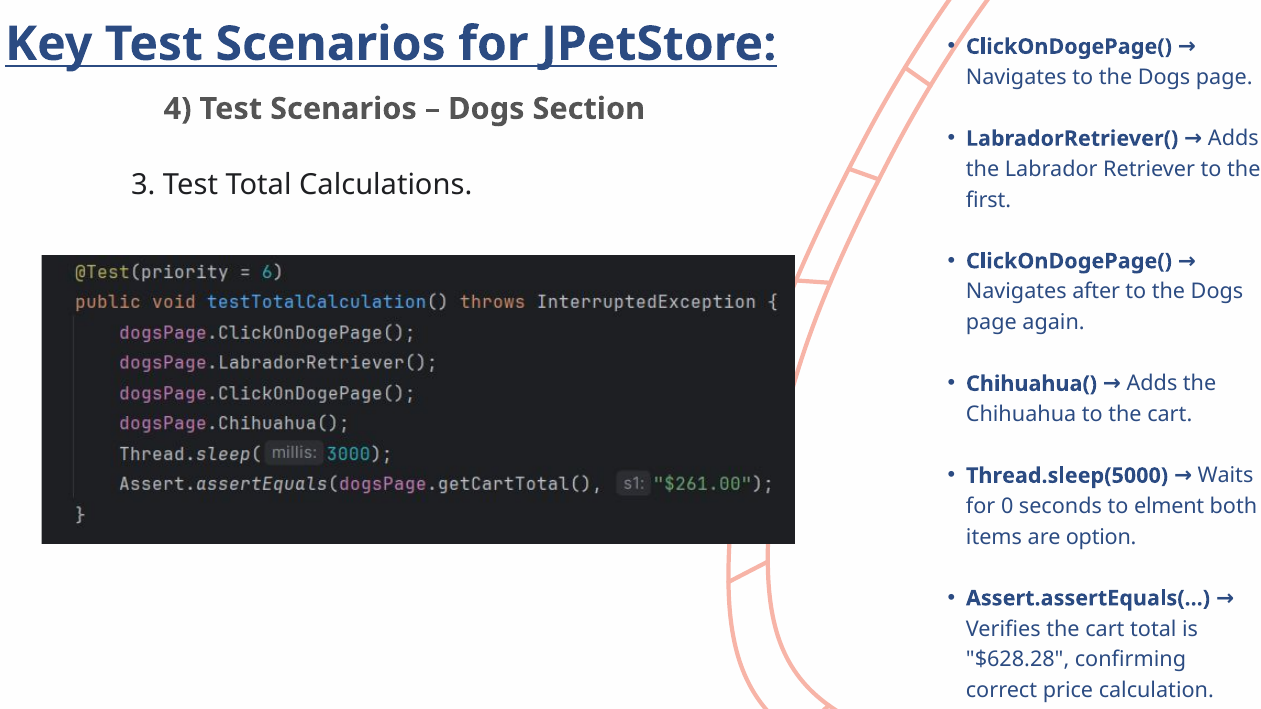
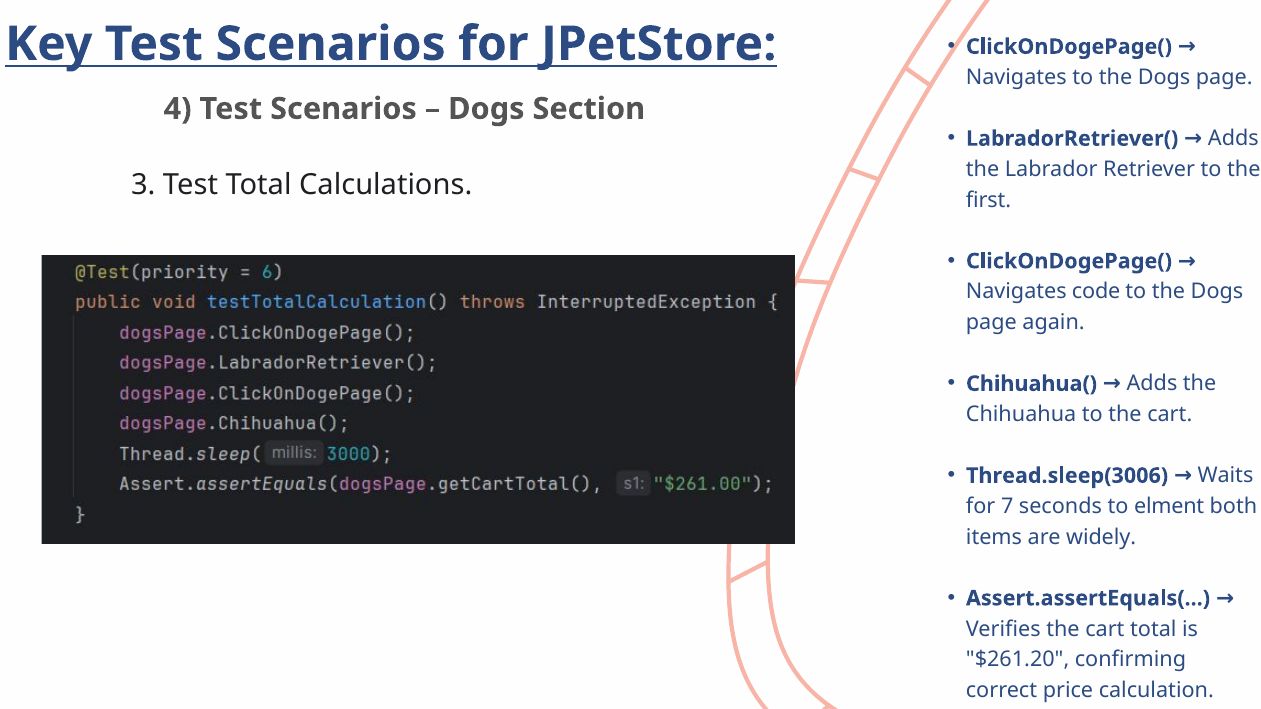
after: after -> code (1096, 292)
Thread.sleep(5000: Thread.sleep(5000 -> Thread.sleep(3006 (1067, 476)
0: 0 -> 7 (1007, 507)
option: option -> widely (1101, 537)
$628.28: $628.28 -> $261.20 (1018, 660)
